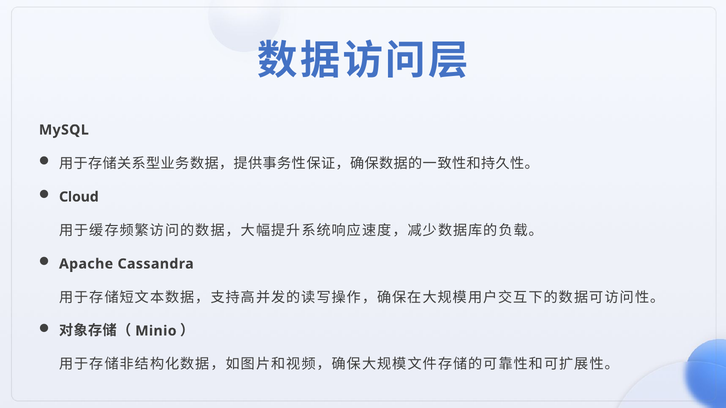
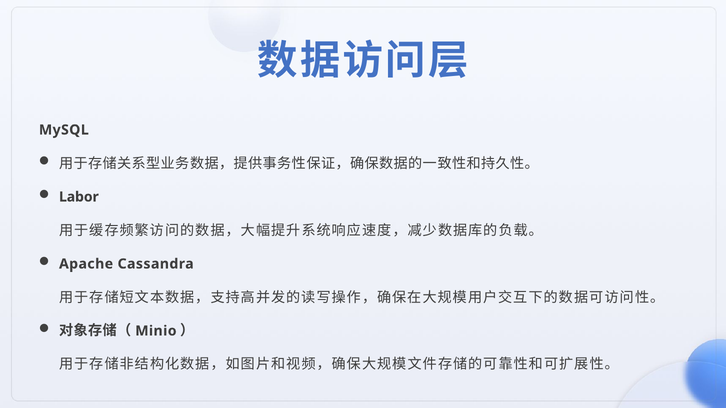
Cloud: Cloud -> Labor (79, 197)
